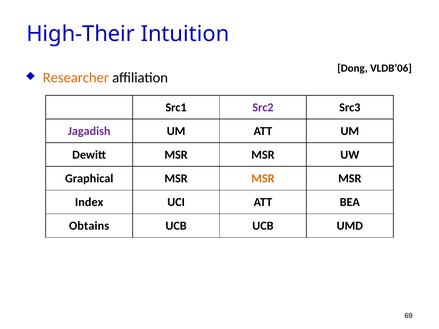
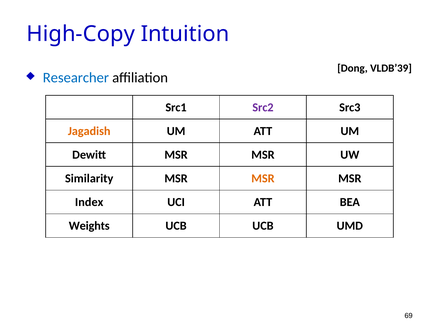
High-Their: High-Their -> High-Copy (81, 34)
VLDB’06: VLDB’06 -> VLDB’39 (391, 68)
Researcher colour: orange -> blue (76, 78)
Jagadish colour: purple -> orange (89, 131)
Graphical: Graphical -> Similarity (89, 179)
Obtains: Obtains -> Weights (89, 226)
